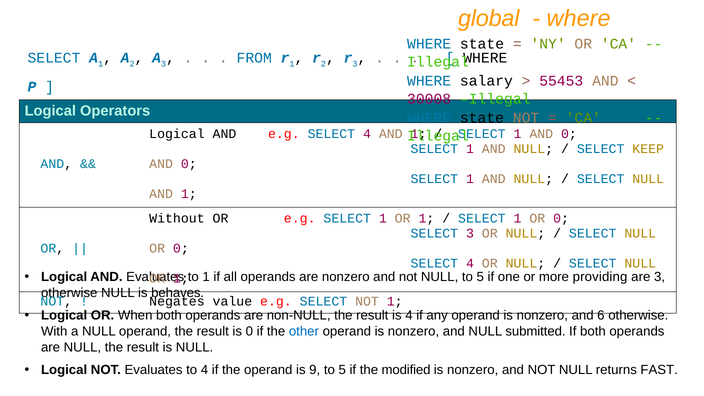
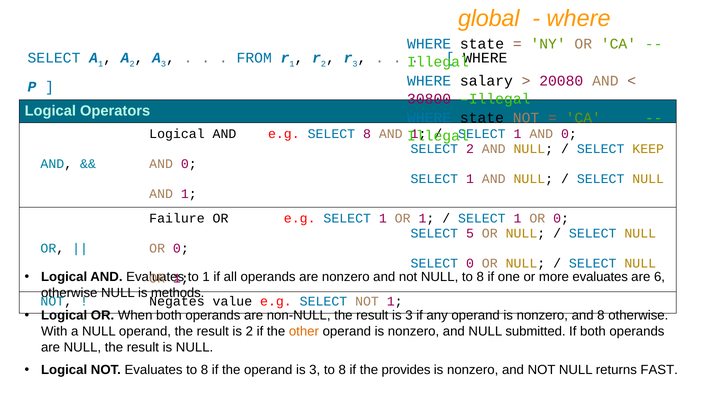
55453: 55453 -> 20080 (561, 81)
30008: 30008 -> 30800 (429, 99)
e.g SELECT 4: 4 -> 8 (367, 134)
1: 1 -> 2 (470, 149)
Without: Without -> Failure (177, 219)
SELECT 3: 3 -> 5 (470, 234)
4: 4 -> 0 (470, 264)
NULL to 5: 5 -> 8 (480, 277)
more providing: providing -> evaluates (600, 277)
are 3: 3 -> 6 (659, 277)
behaves: behaves -> methods (178, 293)
result is 4: 4 -> 3 (409, 316)
and 6: 6 -> 8 (601, 316)
is 0: 0 -> 2 (249, 331)
other colour: blue -> orange (304, 331)
Evaluates to 4: 4 -> 8 (204, 370)
operand is 9: 9 -> 3 (315, 370)
5: 5 -> 8 (342, 370)
modified: modified -> provides (406, 370)
